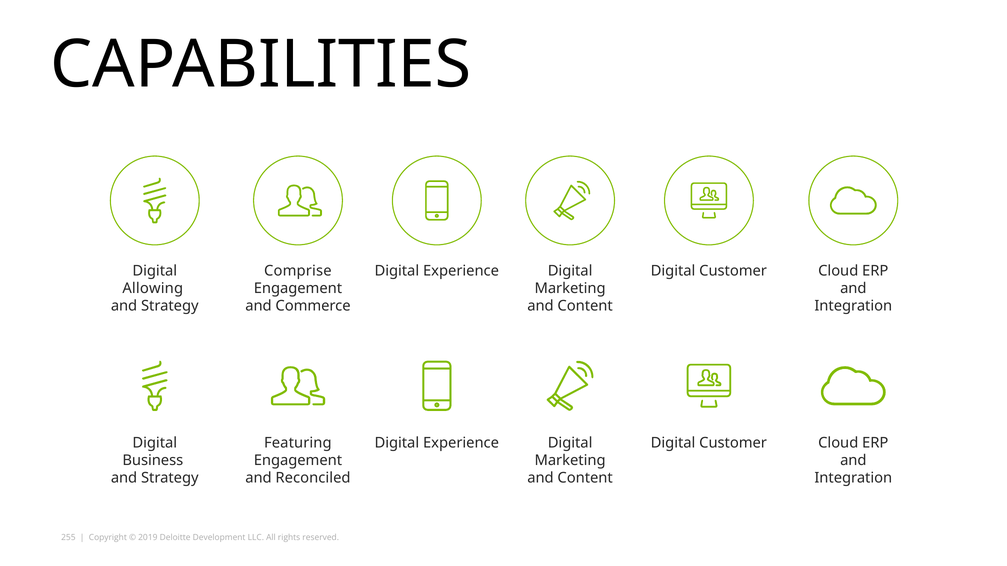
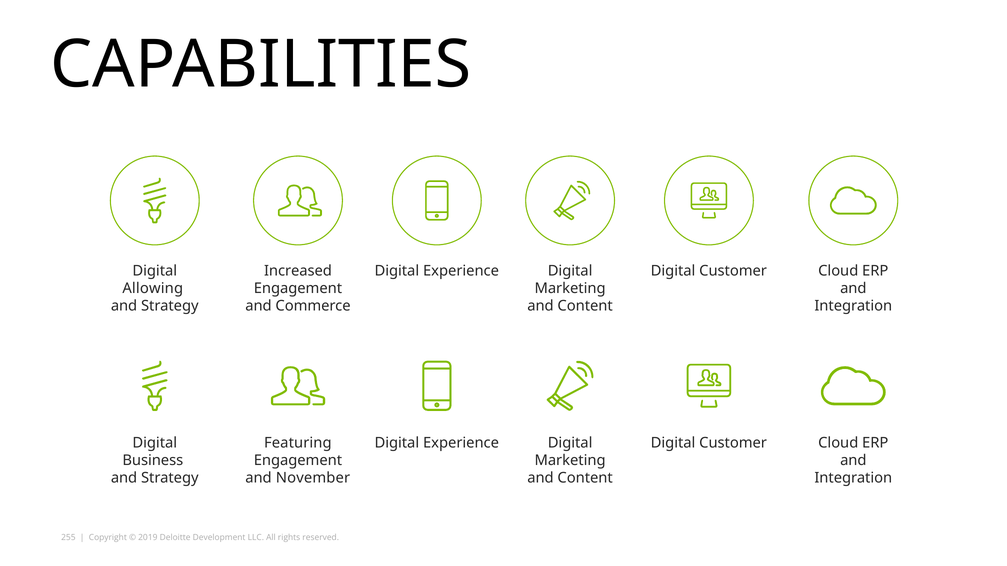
Comprise: Comprise -> Increased (298, 271)
Reconciled: Reconciled -> November (313, 478)
